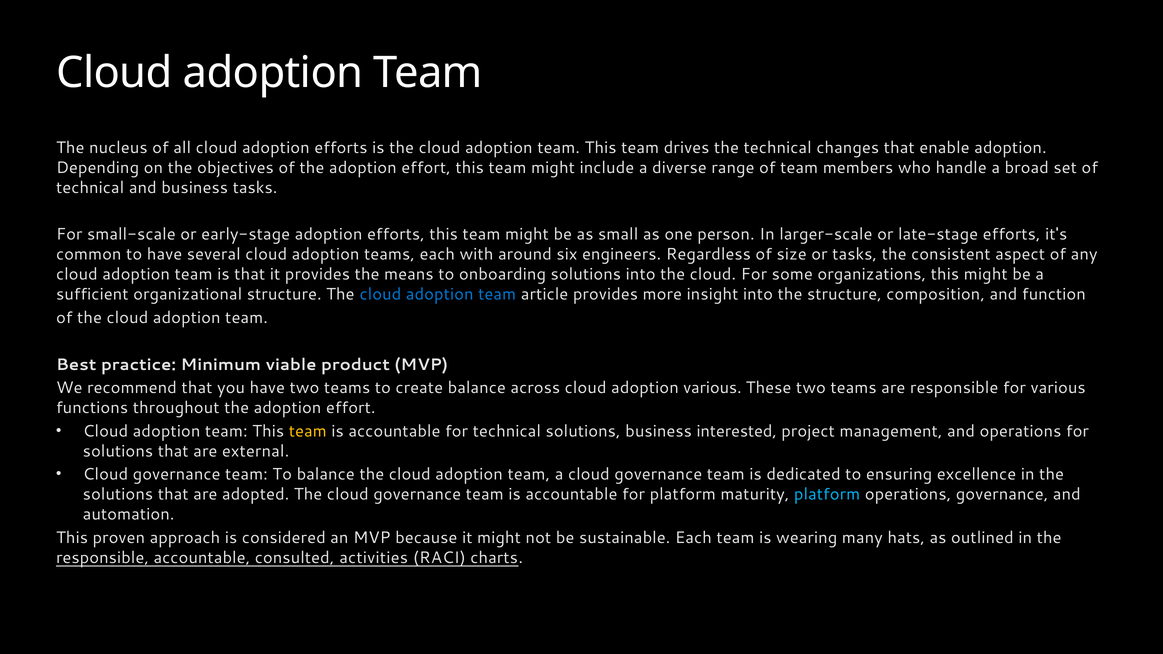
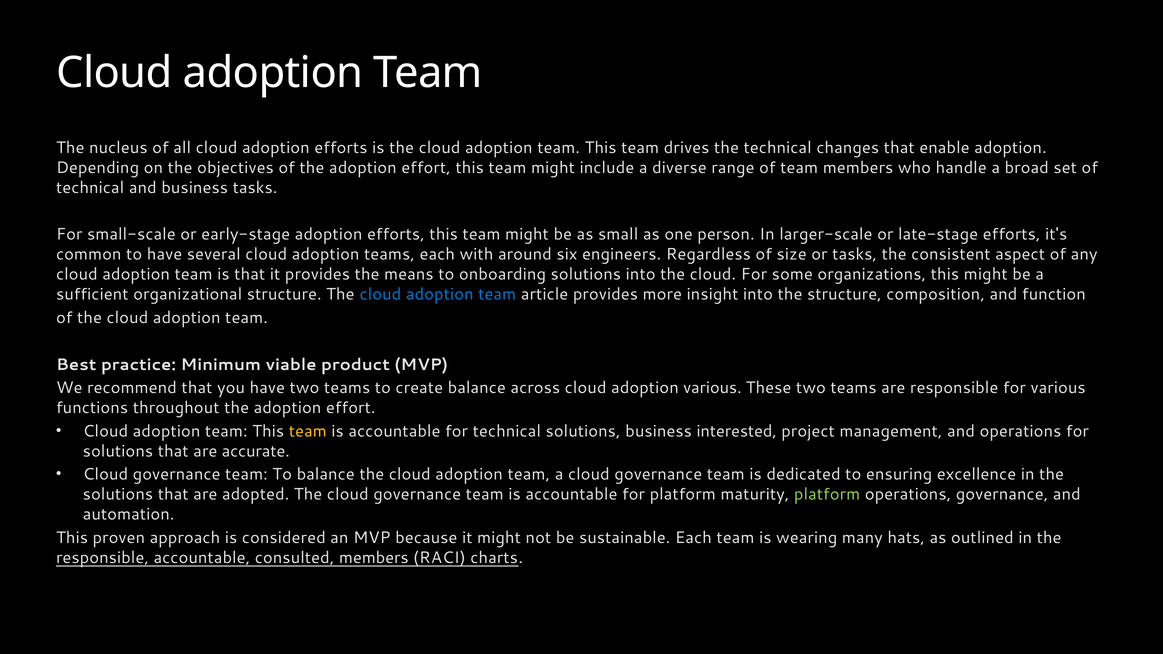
external: external -> accurate (256, 451)
platform colour: light blue -> light green (827, 494)
consulted activities: activities -> members (374, 558)
